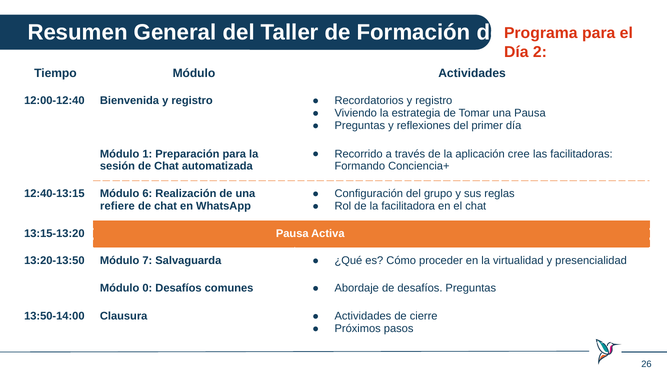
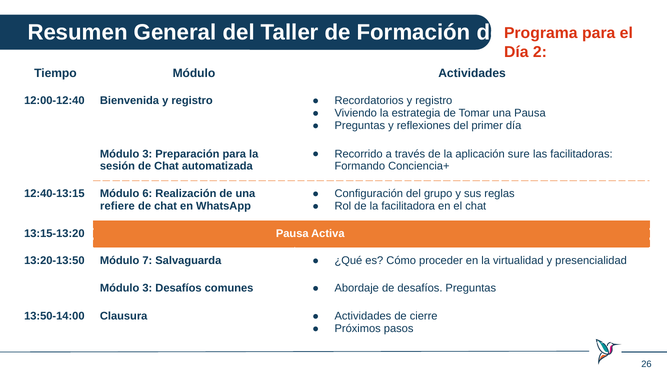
cree: cree -> sure (519, 154)
1: 1 -> 3 (147, 154)
0: 0 -> 3 (147, 288)
